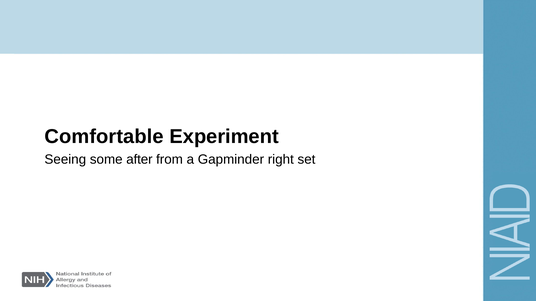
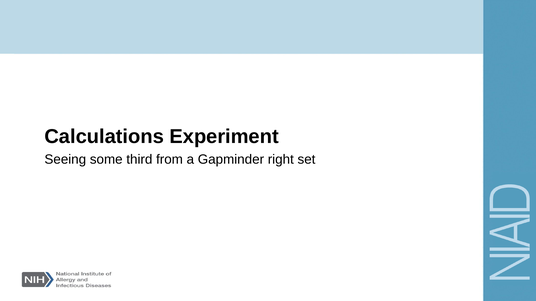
Comfortable: Comfortable -> Calculations (104, 137)
after: after -> third (139, 160)
